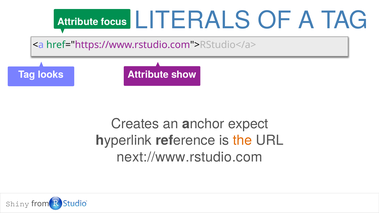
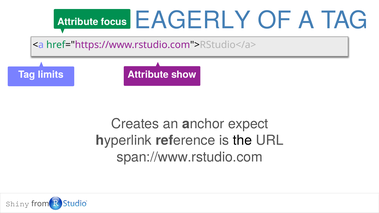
LITERALS: LITERALS -> EAGERLY (193, 20)
looks: looks -> limits (51, 75)
the colour: orange -> black (242, 141)
next://www.rstudio.com: next://www.rstudio.com -> span://www.rstudio.com (190, 157)
